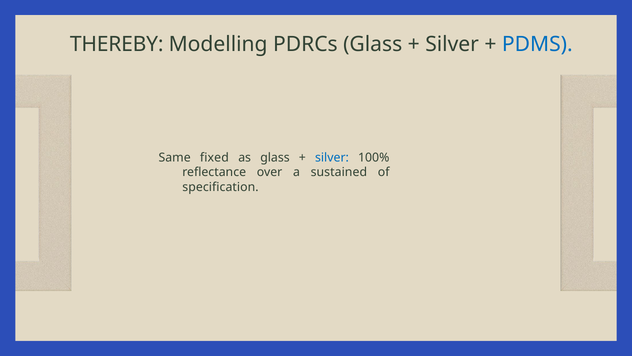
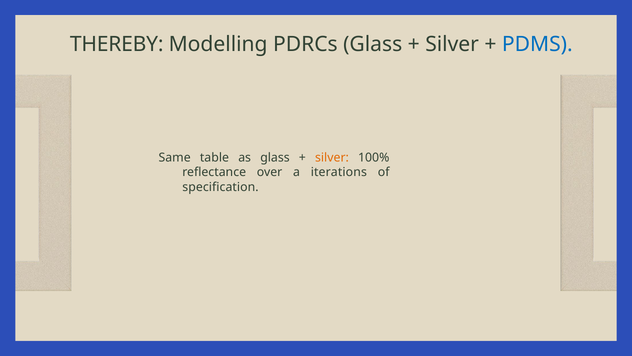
fixed: fixed -> table (214, 157)
silver colour: blue -> orange (332, 157)
sustained: sustained -> iterations (339, 172)
